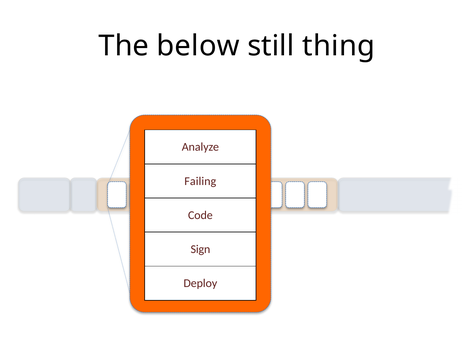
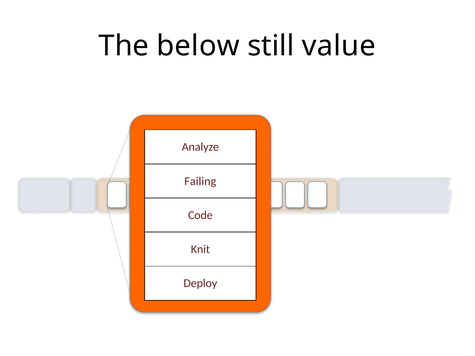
thing: thing -> value (339, 46)
Sign: Sign -> Knit (200, 249)
